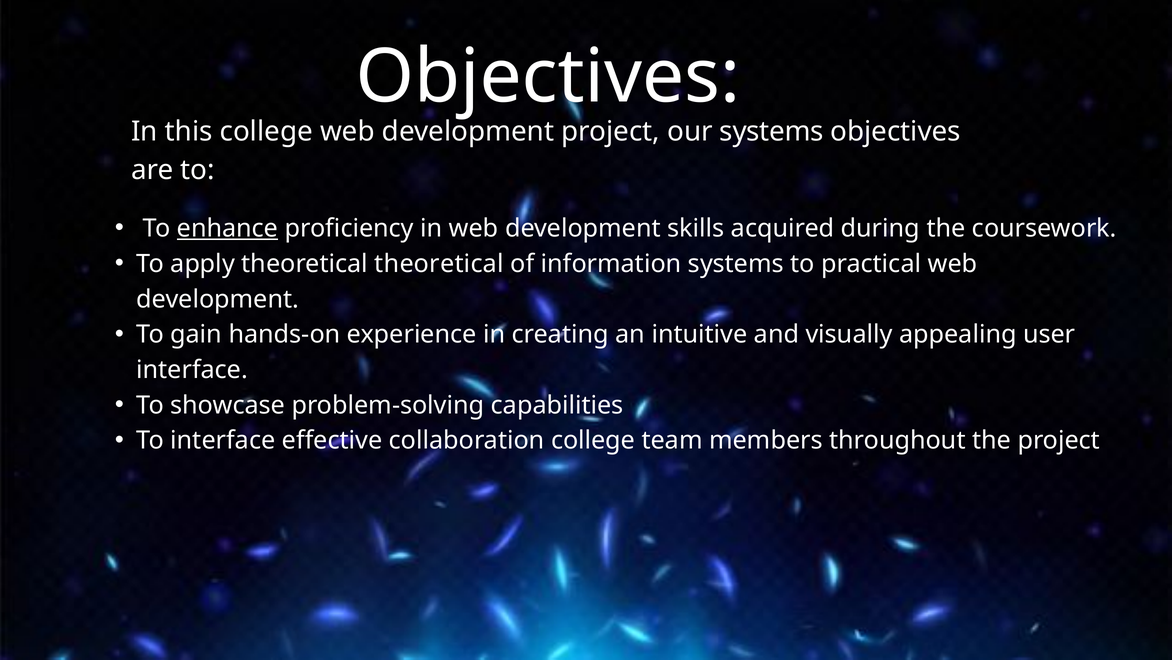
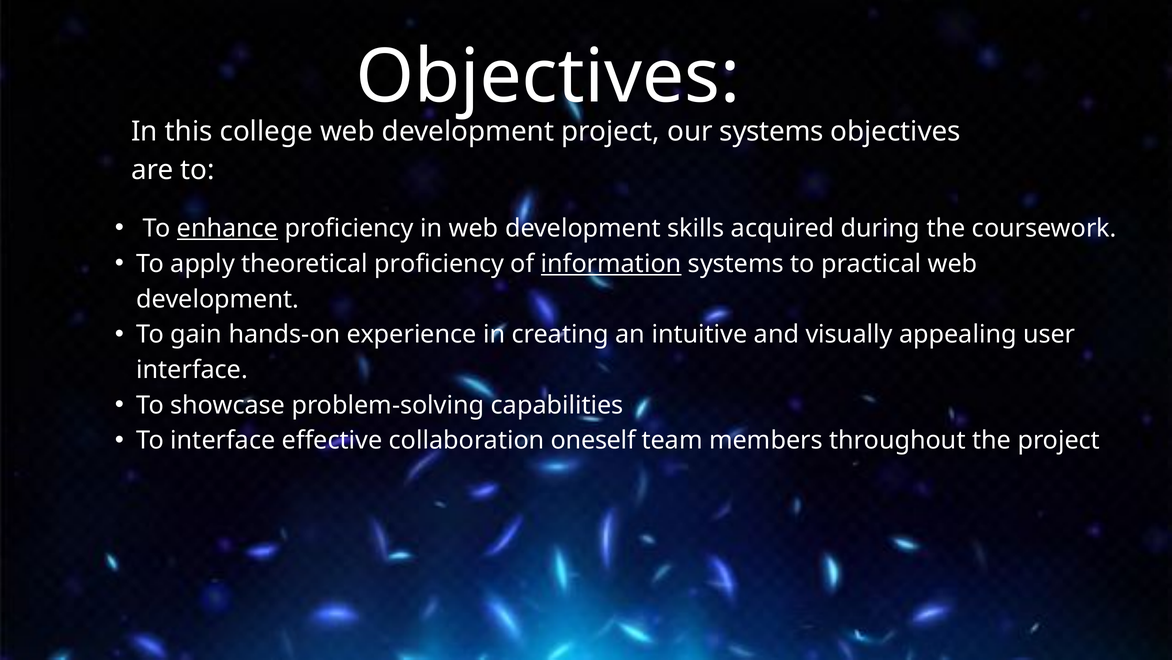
theoretical theoretical: theoretical -> proficiency (439, 264)
information underline: none -> present (611, 264)
collaboration college: college -> oneself (593, 440)
